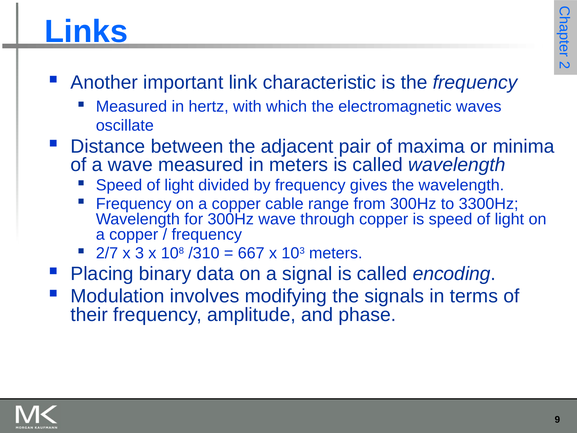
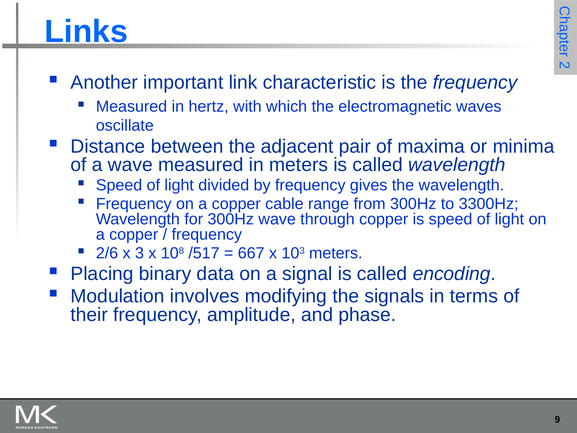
2/7: 2/7 -> 2/6 (107, 253)
/310: /310 -> /517 (204, 253)
